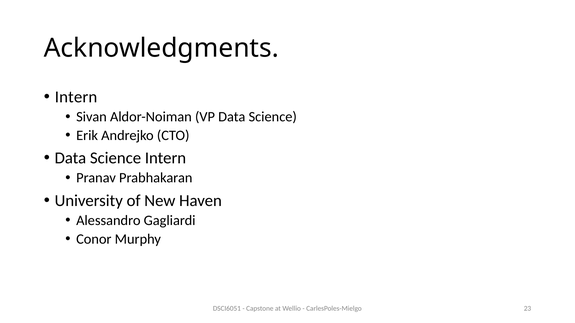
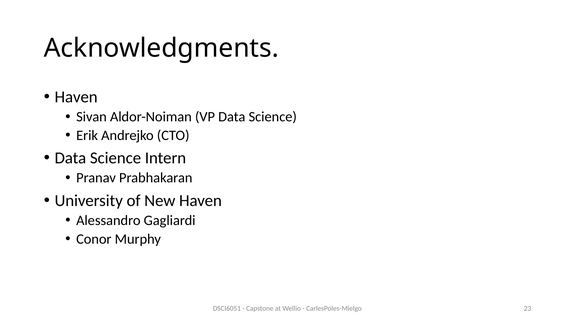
Intern: Intern -> Haven (76, 97)
